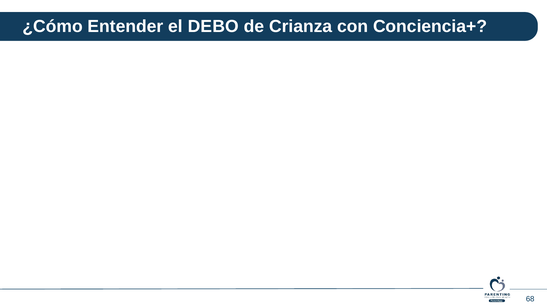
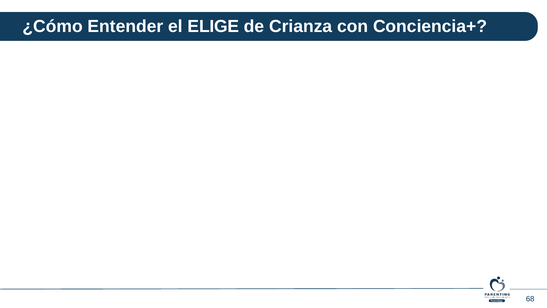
DEBO: DEBO -> ELIGE (213, 26)
